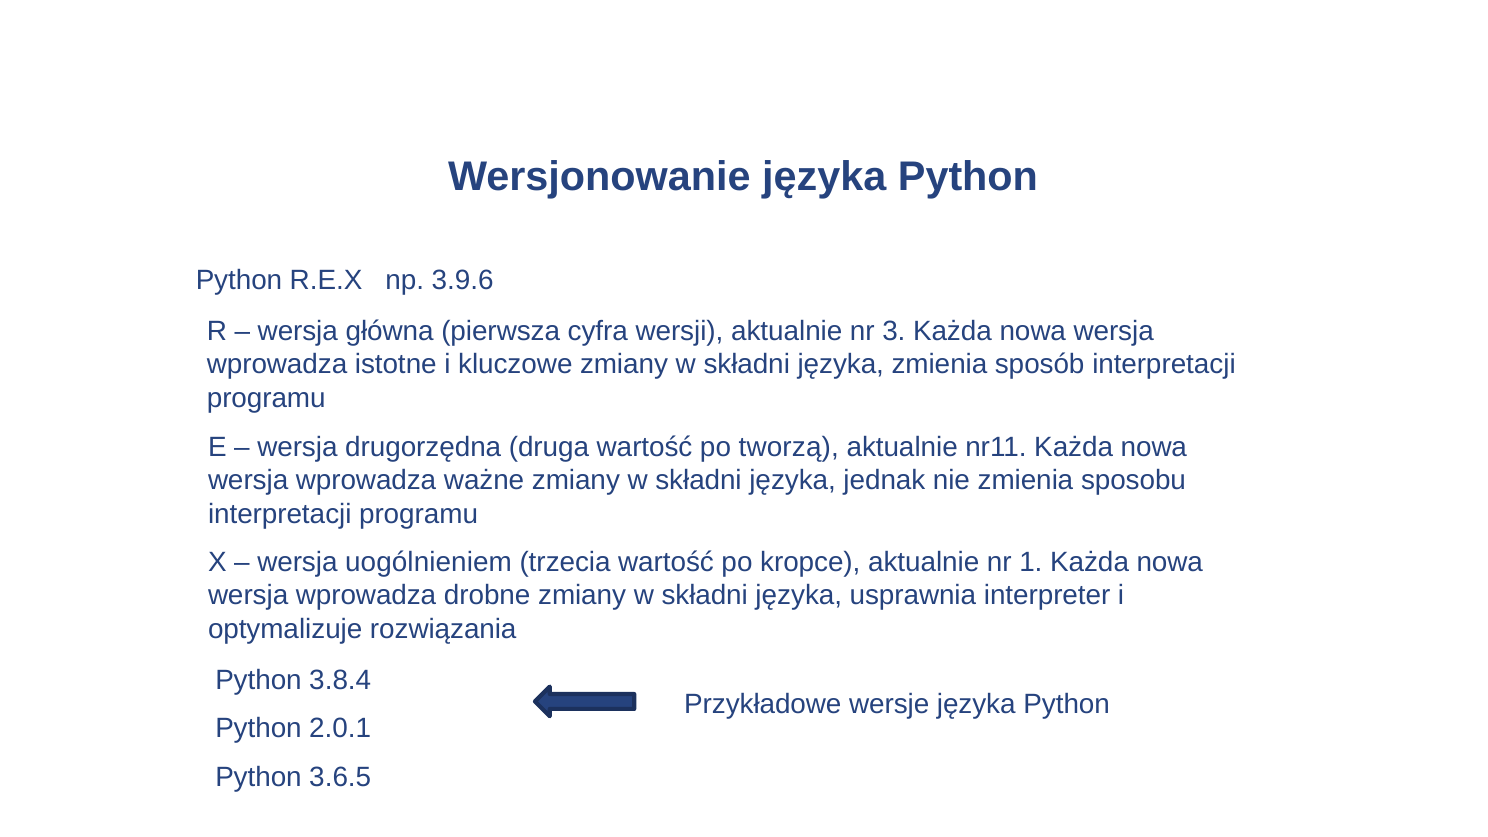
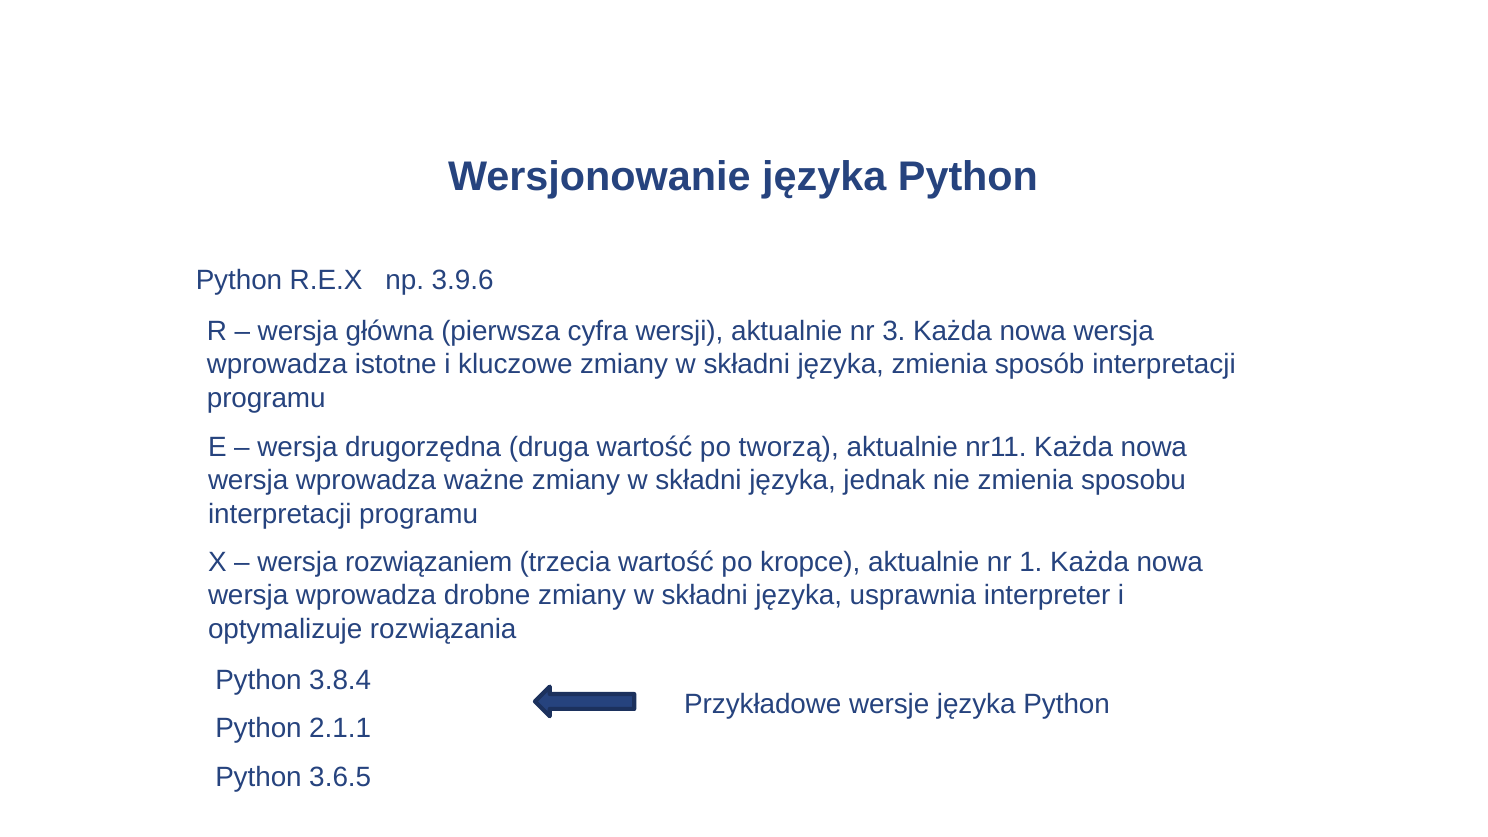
uogólnieniem: uogólnieniem -> rozwiązaniem (429, 562)
2.0.1: 2.0.1 -> 2.1.1 (340, 728)
